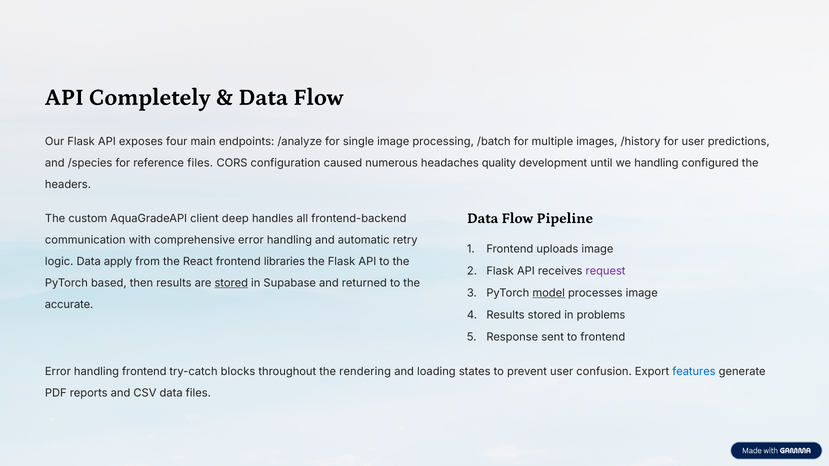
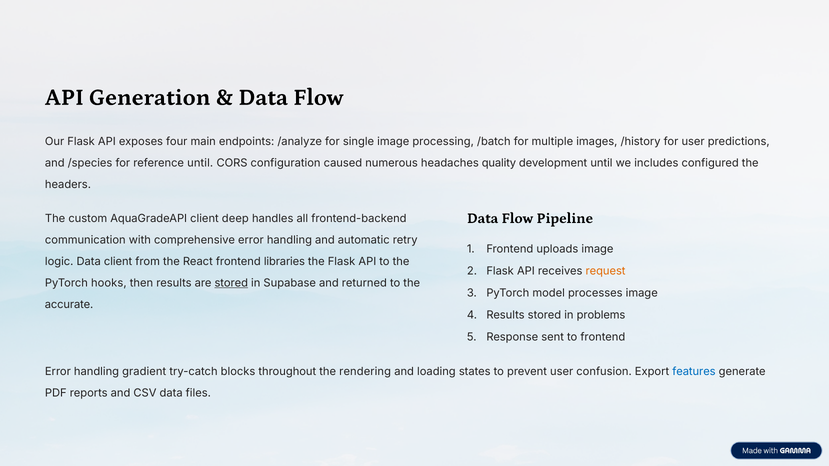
Completely: Completely -> Generation (150, 97)
reference files: files -> until (200, 163)
we handling: handling -> includes (656, 163)
Data apply: apply -> client (118, 262)
request colour: purple -> orange (606, 271)
based: based -> hooks (109, 283)
model underline: present -> none (549, 293)
handling frontend: frontend -> gradient (144, 372)
